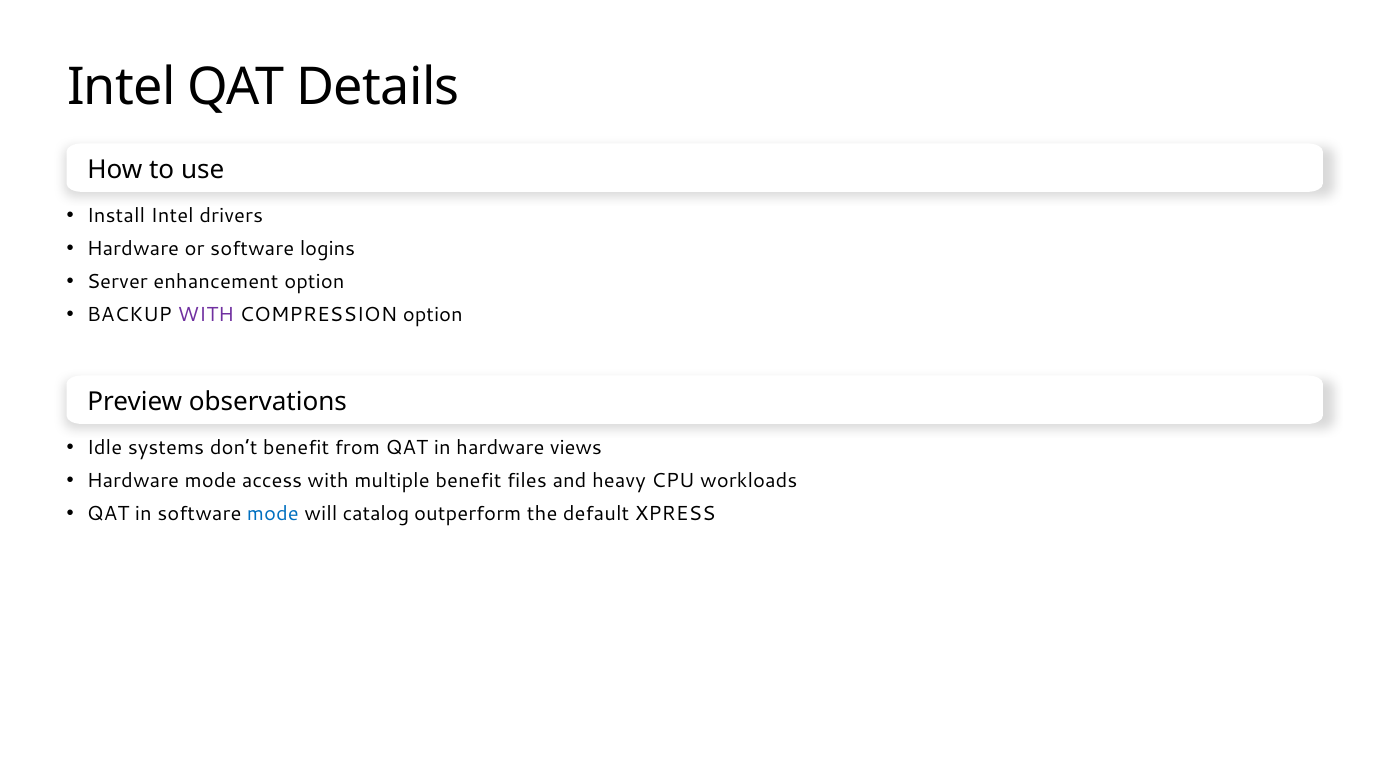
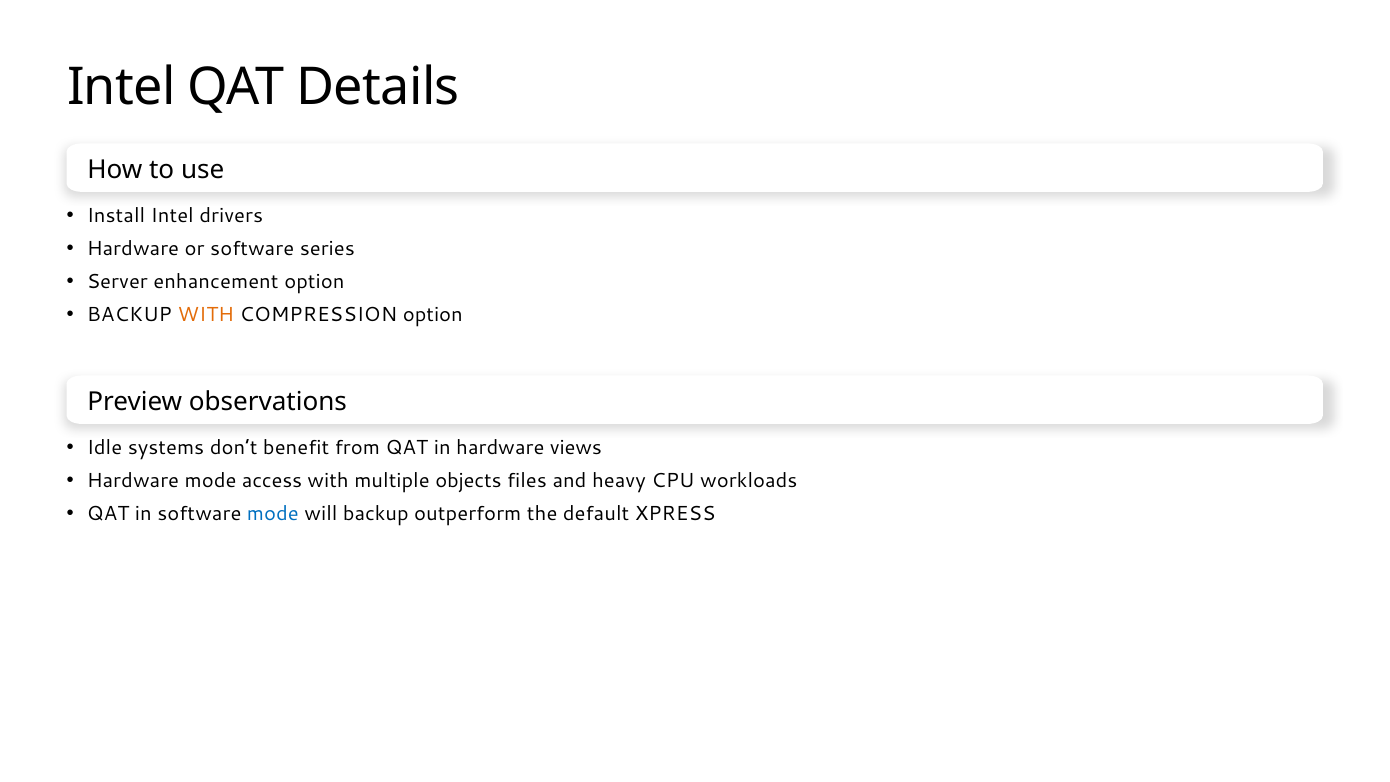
logins: logins -> series (327, 249)
WITH colour: purple -> orange (206, 315)
multiple benefit: benefit -> objects (469, 481)
will catalog: catalog -> backup (376, 514)
